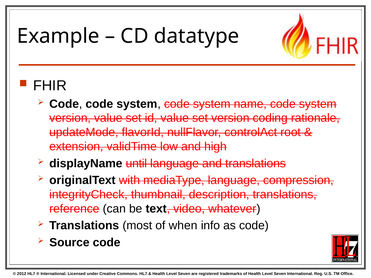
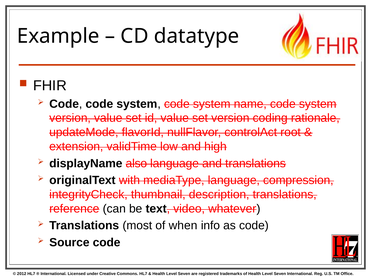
until: until -> also (136, 164)
